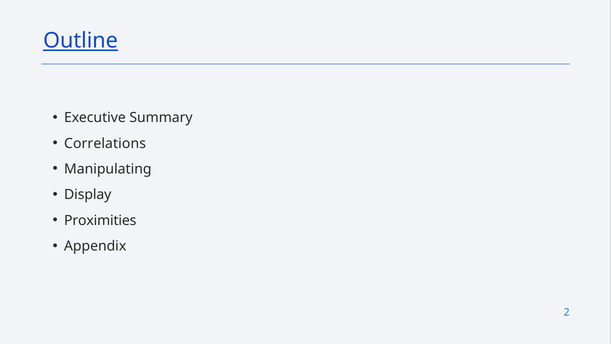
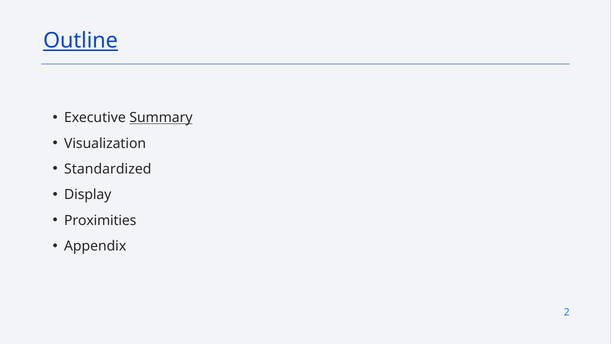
Summary underline: none -> present (161, 118)
Correlations: Correlations -> Visualization (105, 143)
Manipulating: Manipulating -> Standardized (108, 169)
